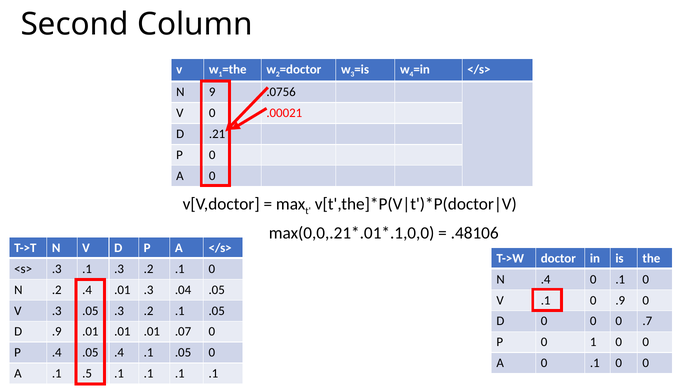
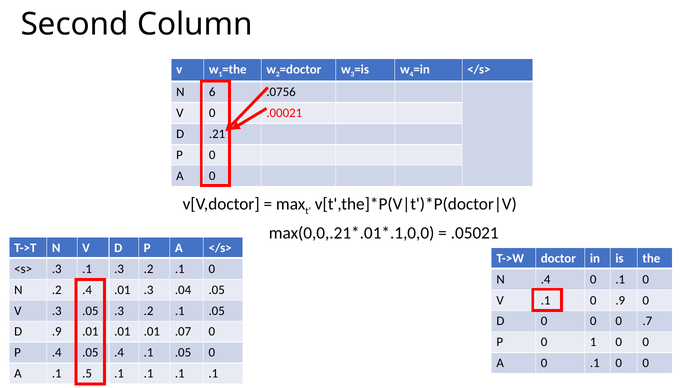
9: 9 -> 6 (212, 92)
.48106: .48106 -> .05021 (475, 233)
